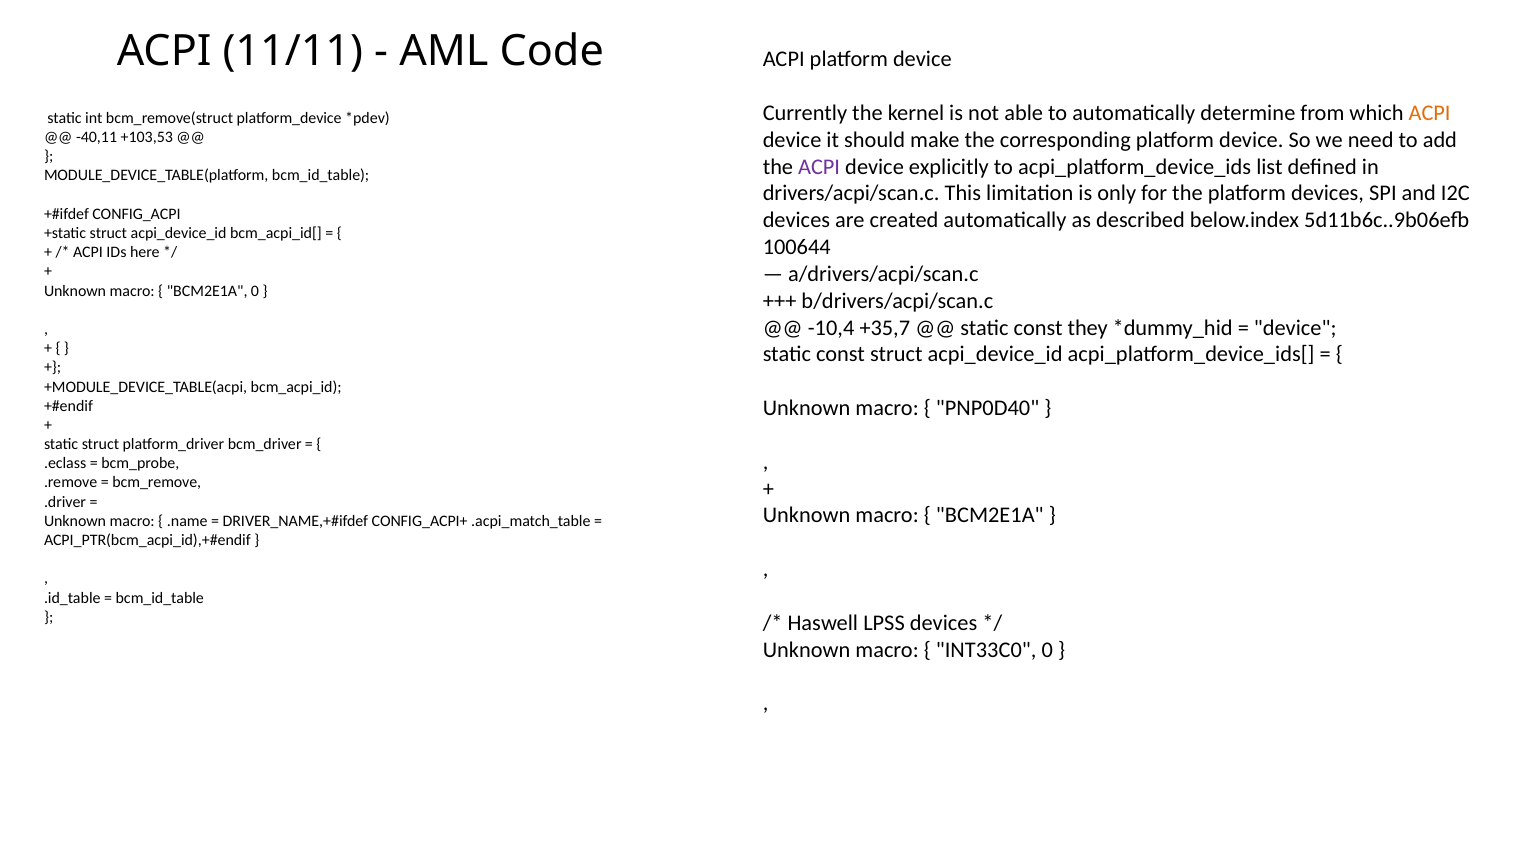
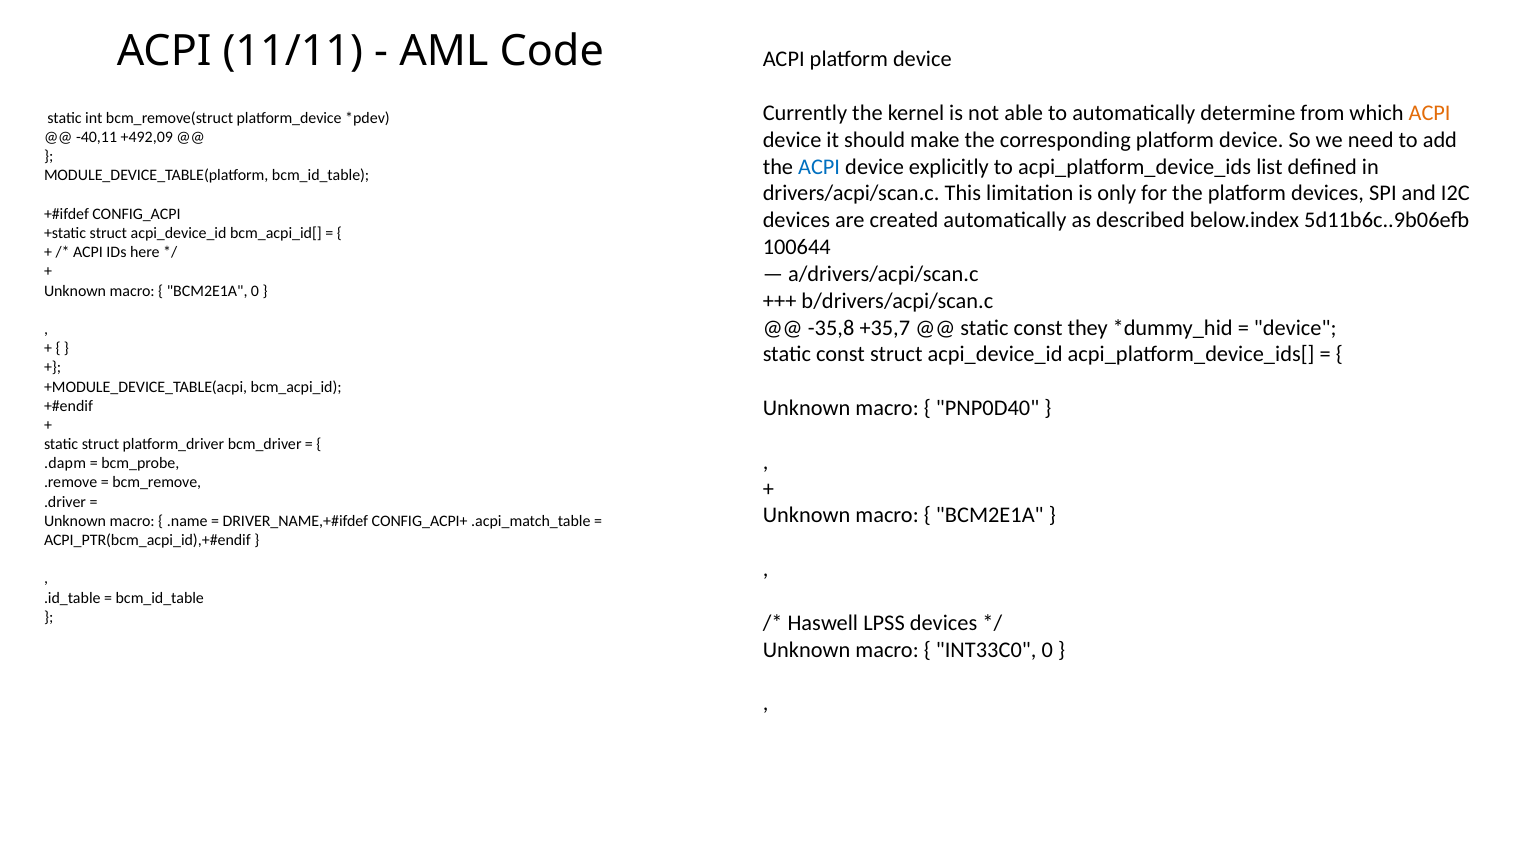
+103,53: +103,53 -> +492,09 (147, 137)
ACPI colour: purple -> blue (819, 167)
-10,4: -10,4 -> -35,8 (831, 328)
.eclass: .eclass -> .dapm (65, 464)
